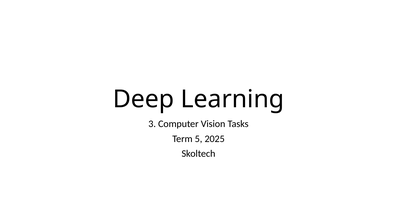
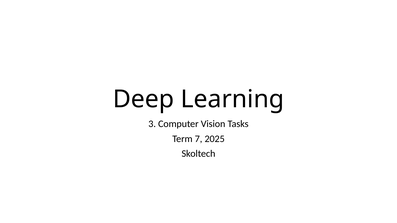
5: 5 -> 7 (199, 139)
